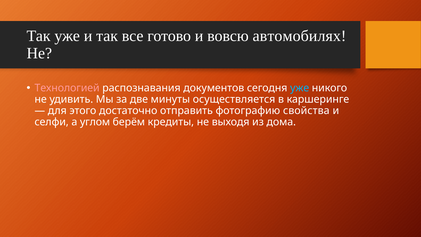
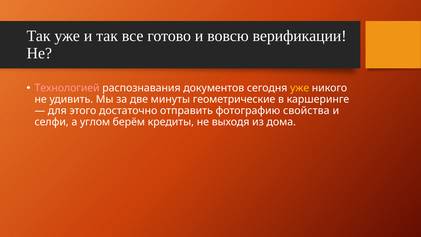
автомобилях: автомобилях -> верификации (300, 36)
уже colour: light blue -> yellow (300, 88)
осуществляется: осуществляется -> геометрические (234, 99)
